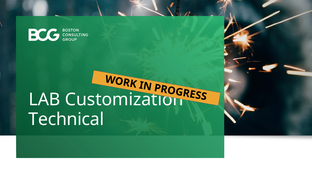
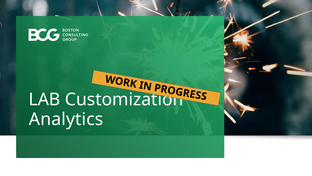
Technical: Technical -> Analytics (66, 119)
